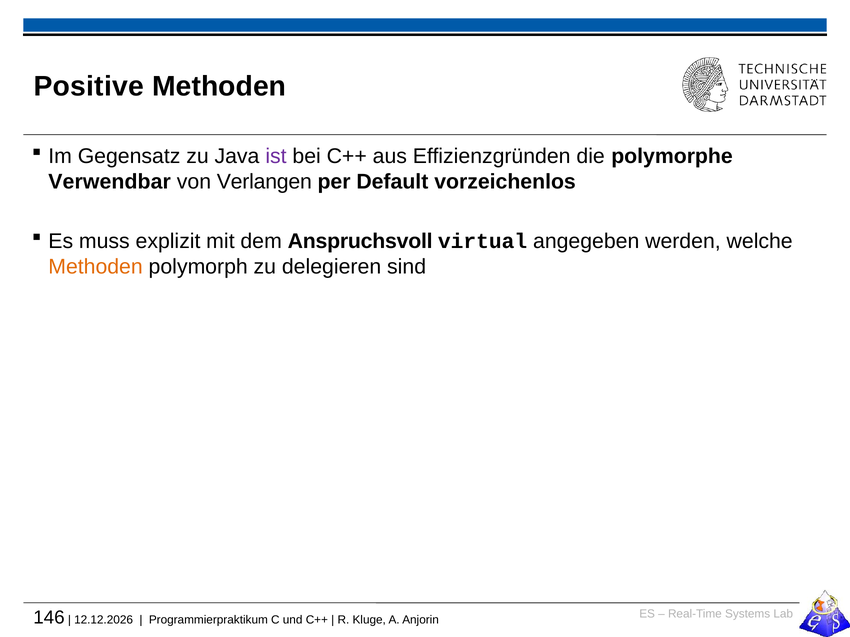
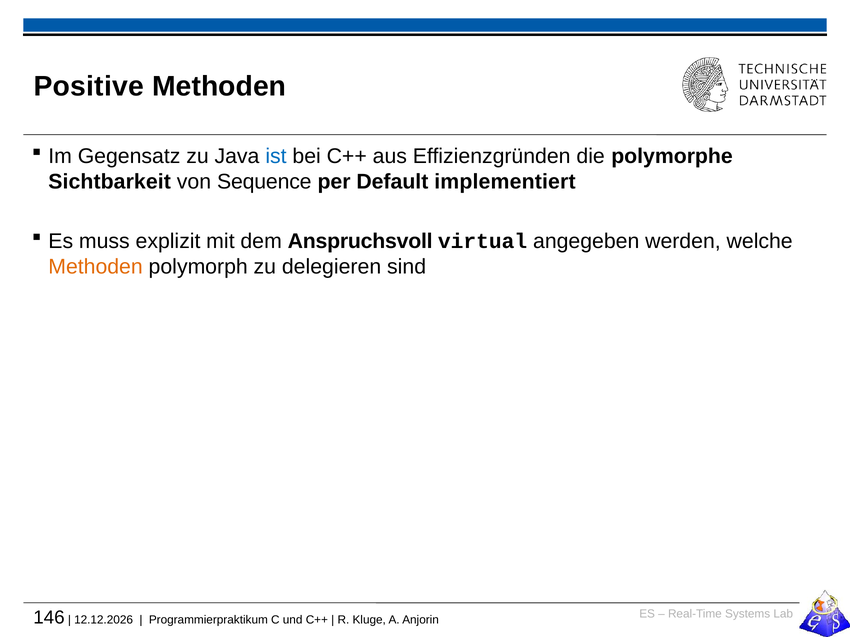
ist colour: purple -> blue (276, 156)
Verwendbar: Verwendbar -> Sichtbarkeit (110, 182)
Verlangen: Verlangen -> Sequence (264, 182)
vorzeichenlos: vorzeichenlos -> implementiert (505, 182)
